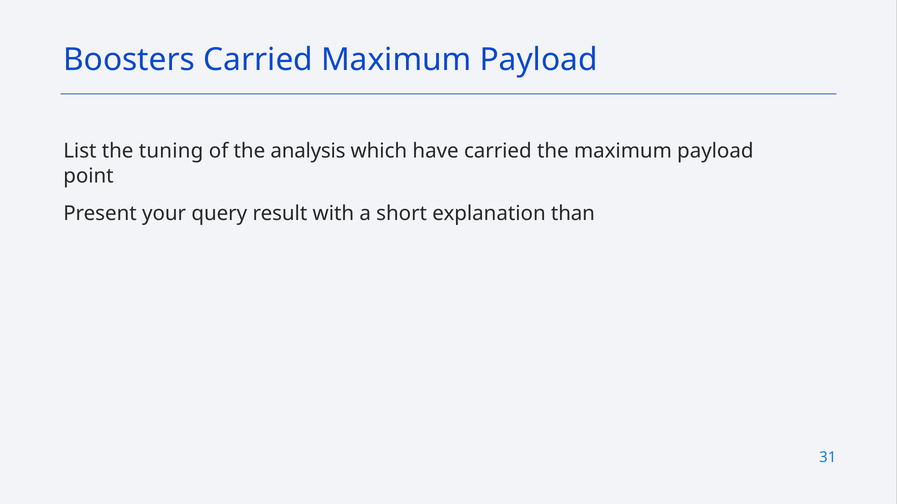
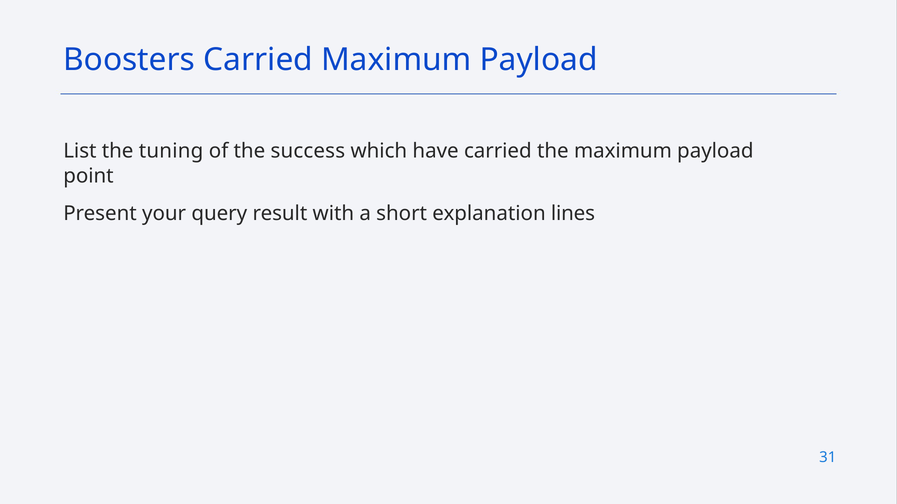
analysis: analysis -> success (308, 151)
than: than -> lines (573, 214)
